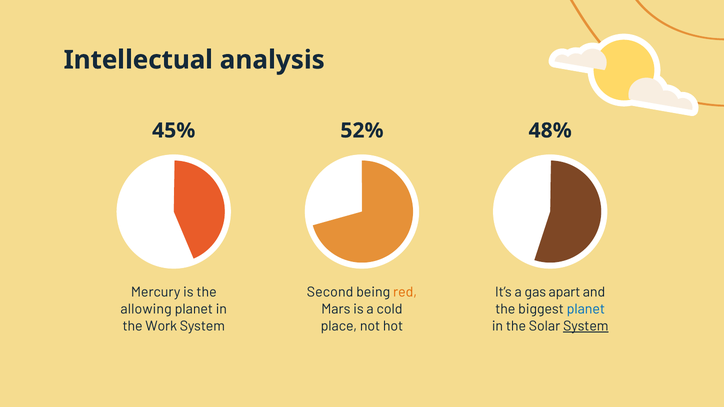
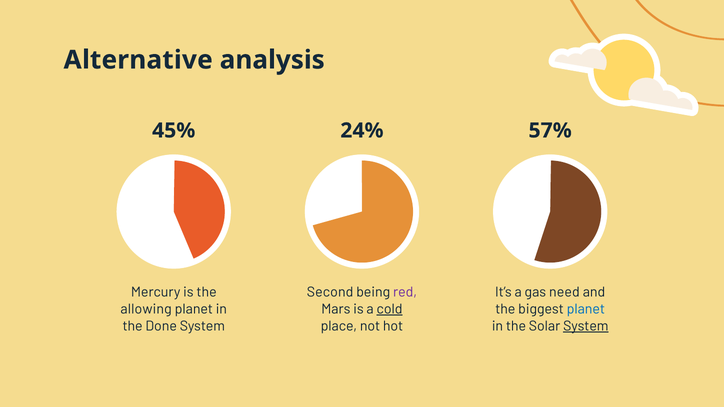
Intellectual: Intellectual -> Alternative (138, 60)
52%: 52% -> 24% (362, 131)
48%: 48% -> 57% (550, 131)
red colour: orange -> purple (405, 292)
apart: apart -> need (564, 292)
cold underline: none -> present (390, 309)
Work: Work -> Done (161, 326)
